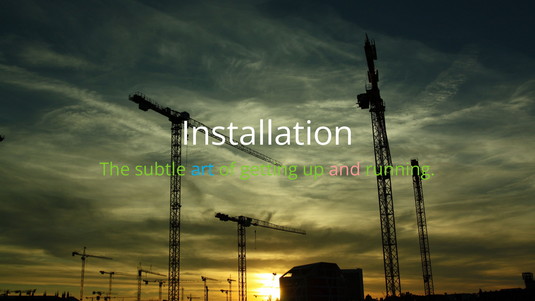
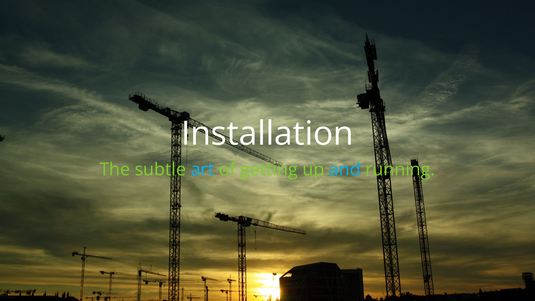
and colour: pink -> light blue (345, 170)
